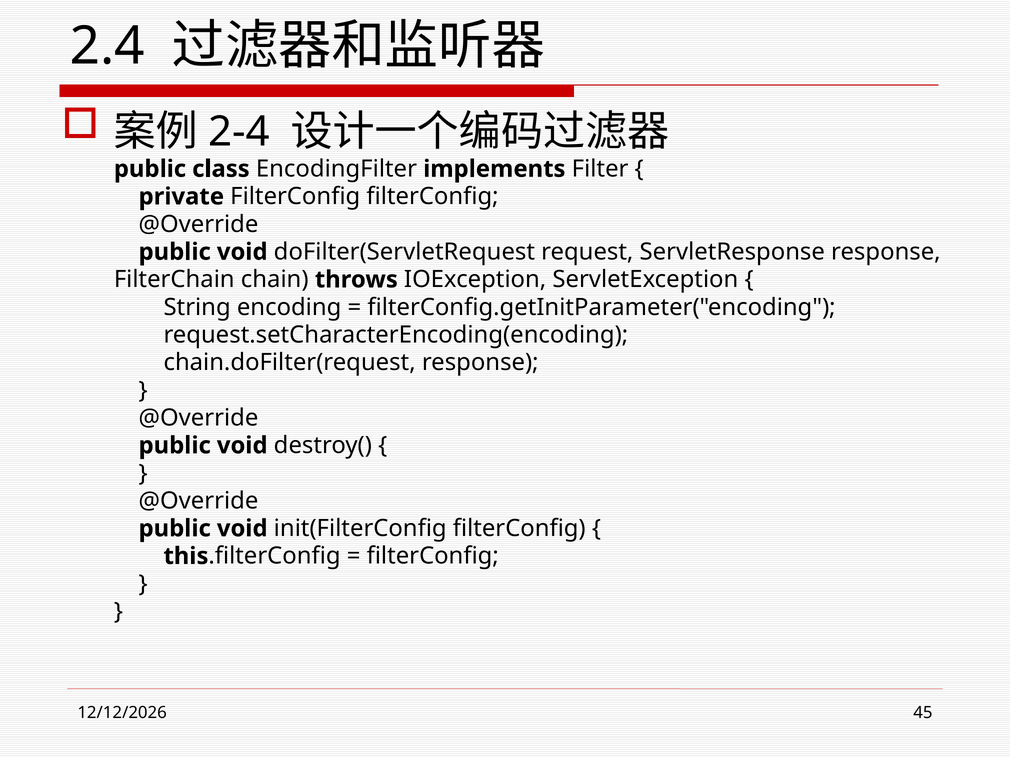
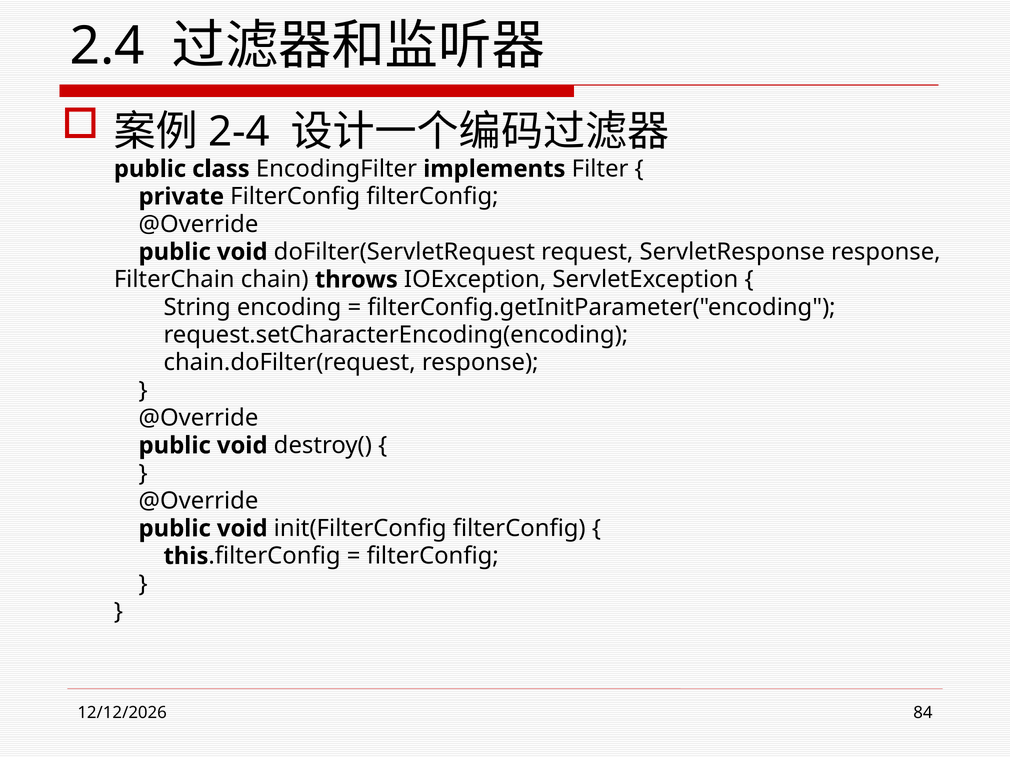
45: 45 -> 84 (923, 713)
